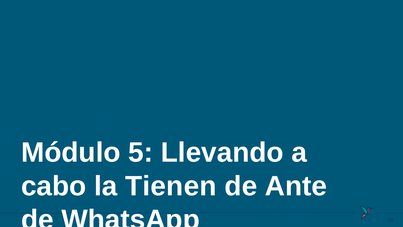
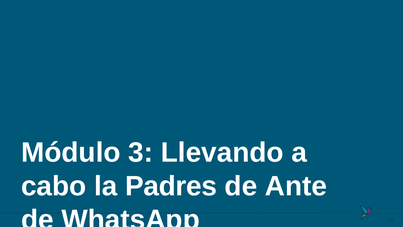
5: 5 -> 3 (141, 153)
Tienen: Tienen -> Padres (171, 186)
